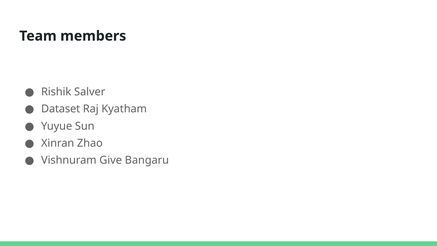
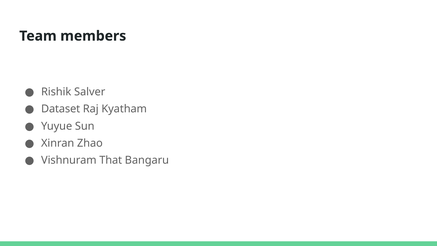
Give: Give -> That (111, 160)
